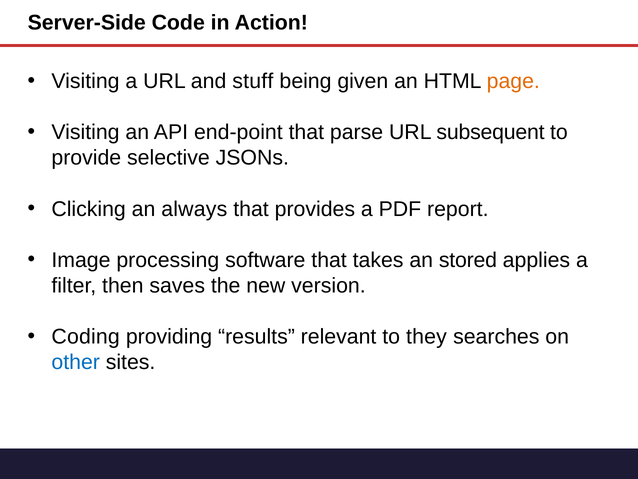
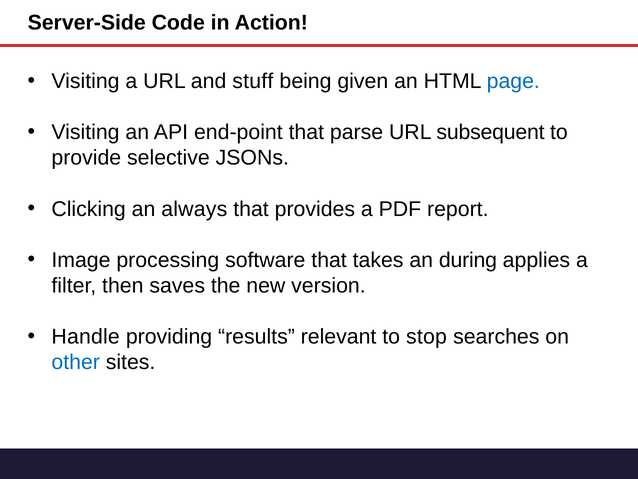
page colour: orange -> blue (513, 81)
stored: stored -> during (468, 260)
Coding: Coding -> Handle (86, 336)
they: they -> stop (426, 336)
